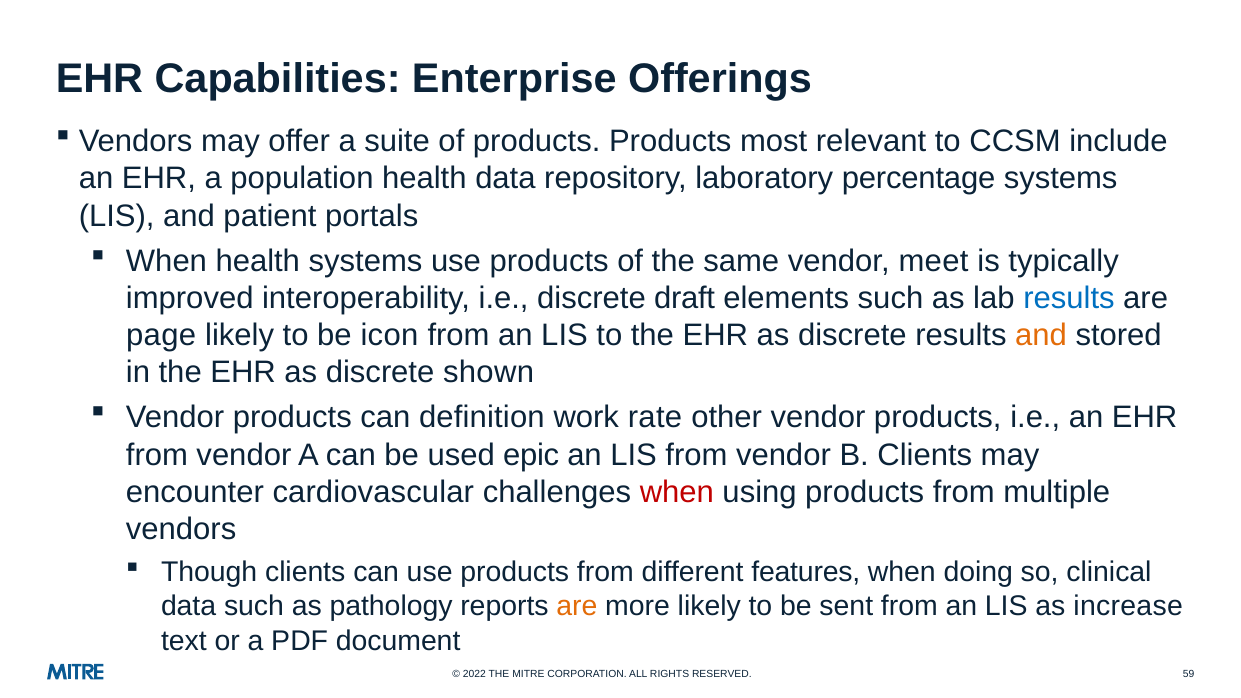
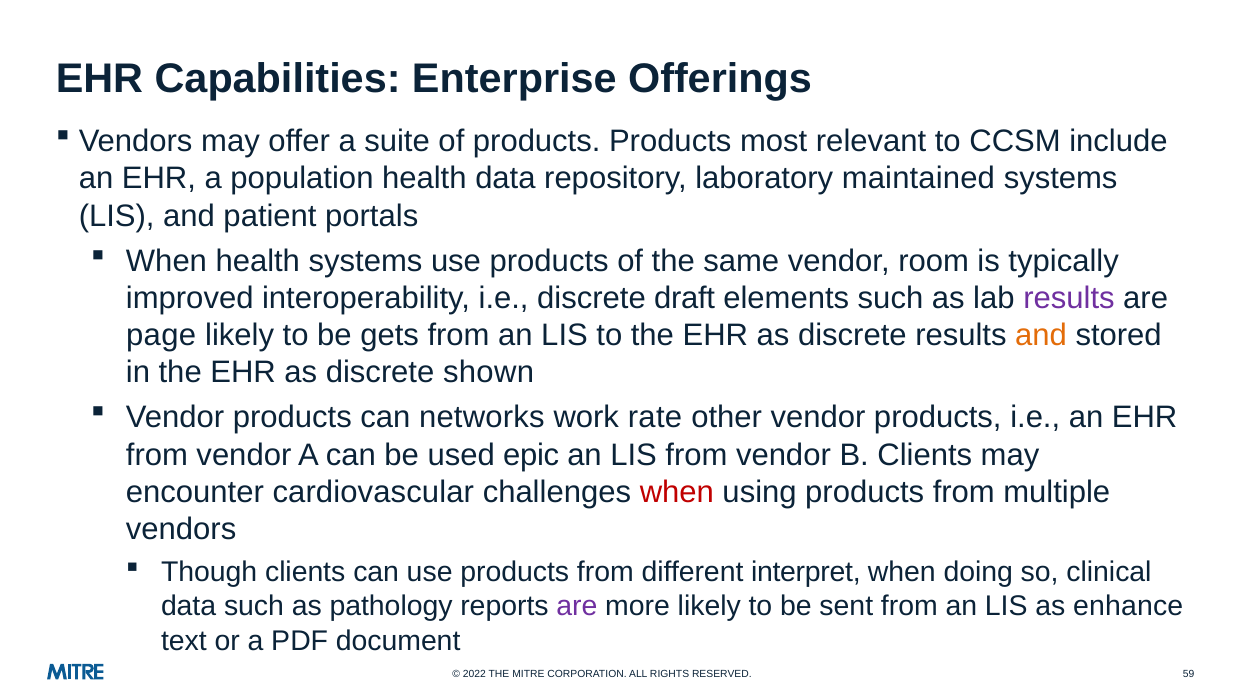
percentage: percentage -> maintained (918, 179)
meet: meet -> room (934, 261)
results colour: blue -> purple (1069, 298)
icon: icon -> gets (390, 335)
definition: definition -> networks (482, 418)
features: features -> interpret (806, 573)
are colour: orange -> purple (577, 607)
increase: increase -> enhance (1128, 607)
